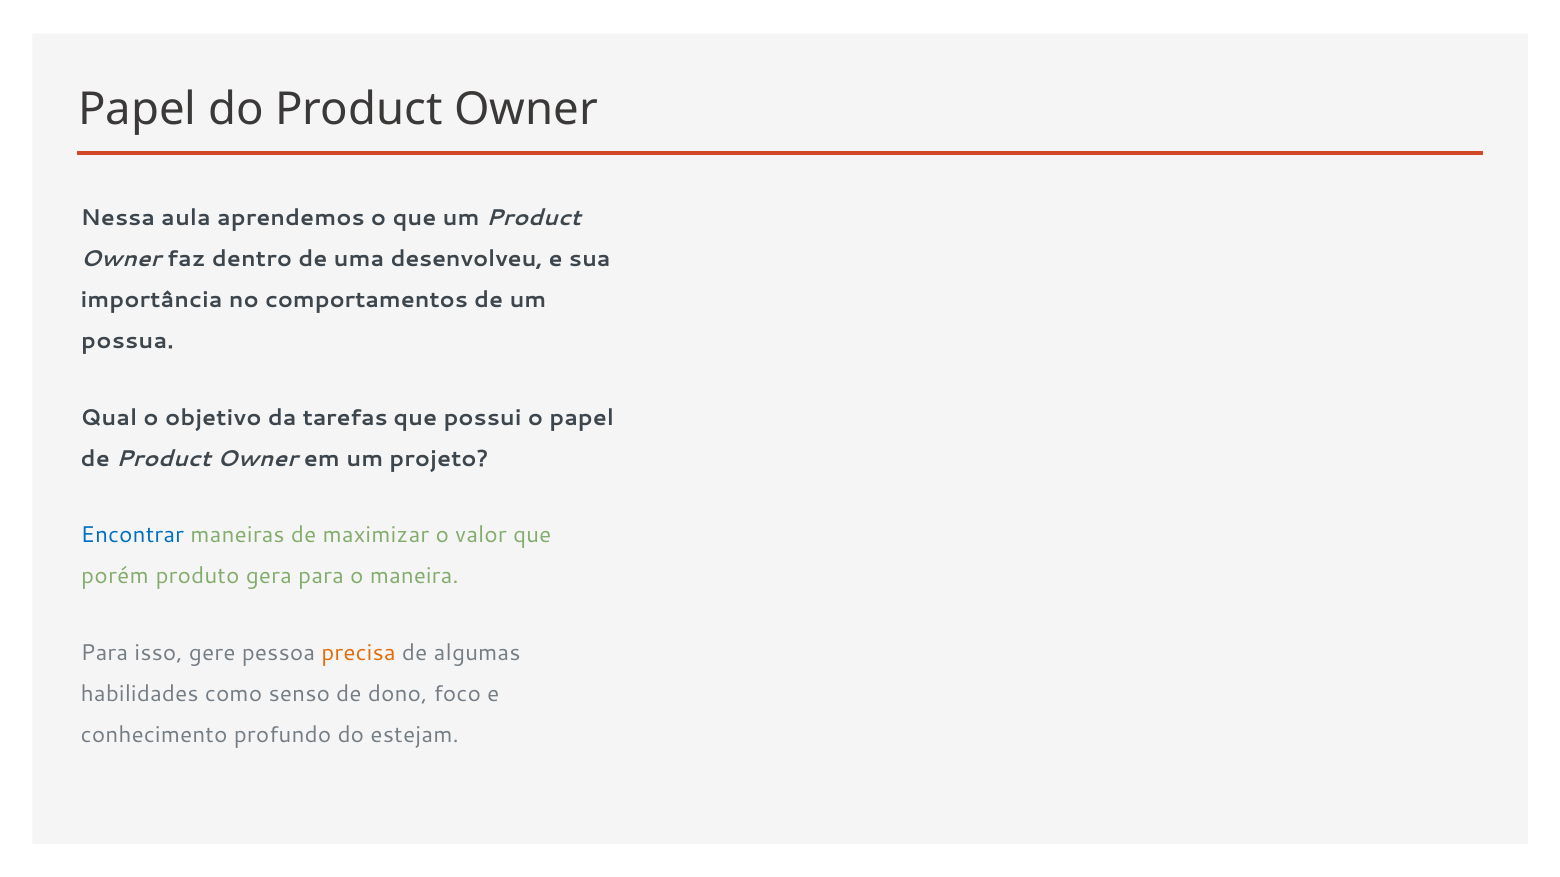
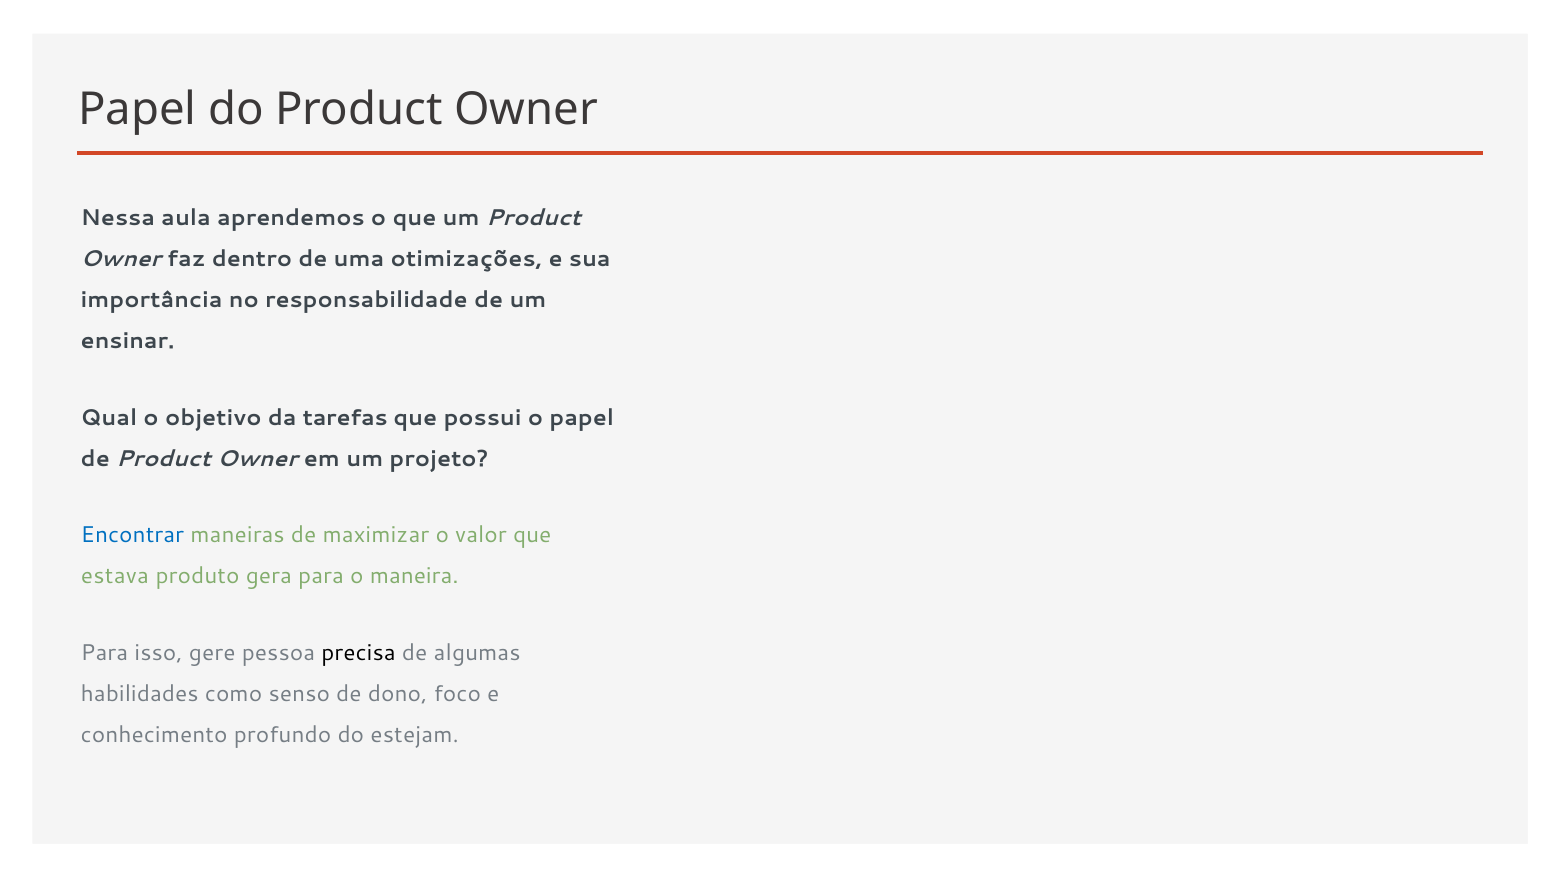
desenvolveu: desenvolveu -> otimizações (466, 259)
comportamentos: comportamentos -> responsabilidade (366, 300)
possua: possua -> ensinar (128, 341)
porém: porém -> estava (115, 577)
precisa colour: orange -> black (359, 653)
